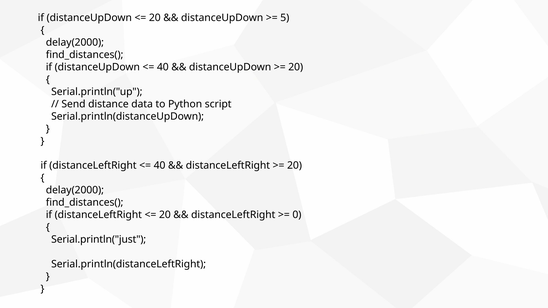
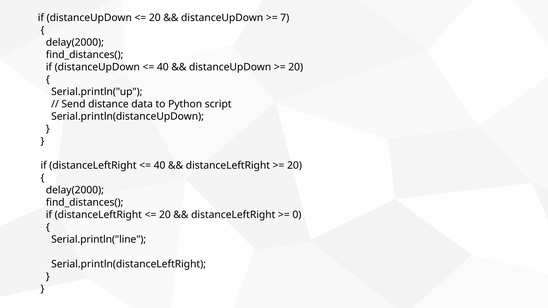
5: 5 -> 7 (285, 18)
Serial.println("just: Serial.println("just -> Serial.println("line (99, 240)
